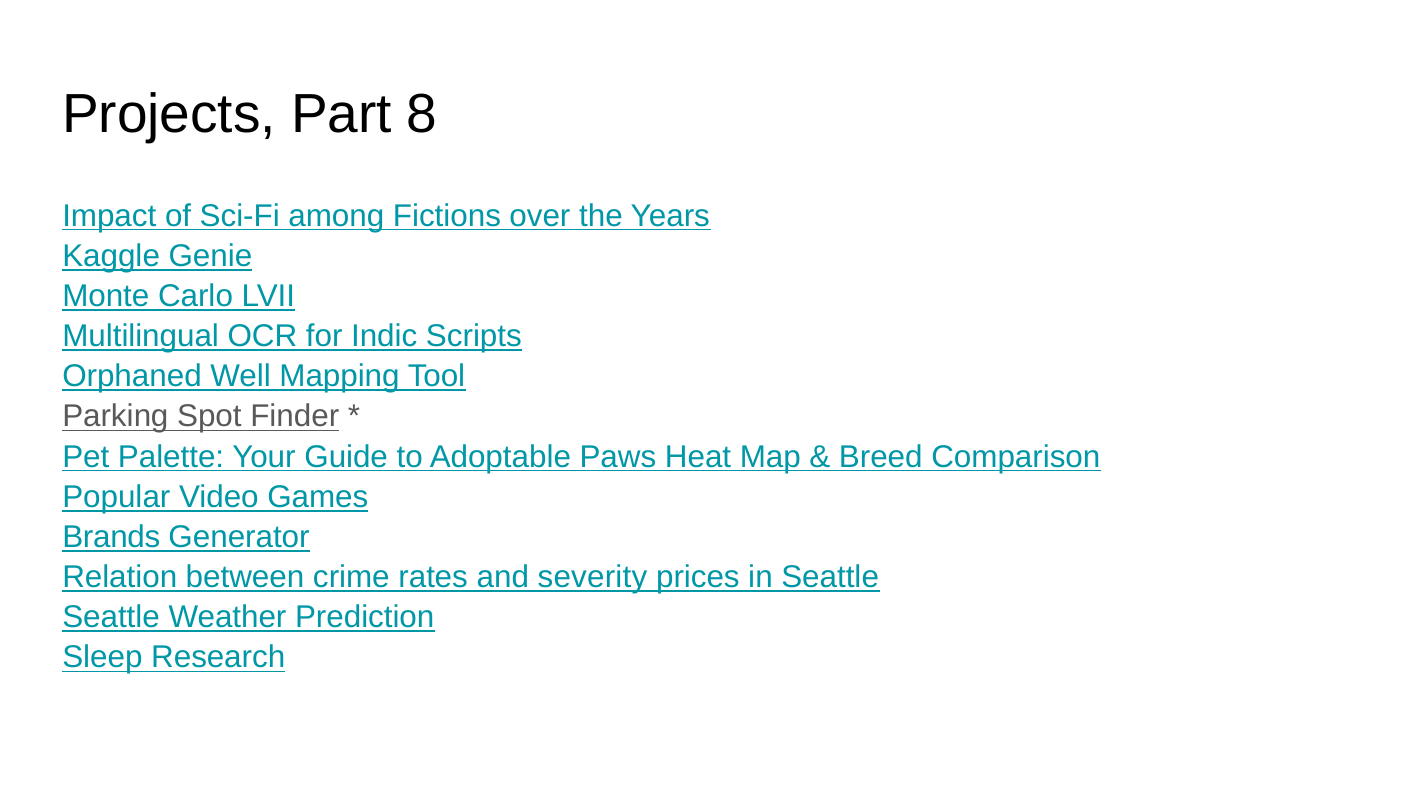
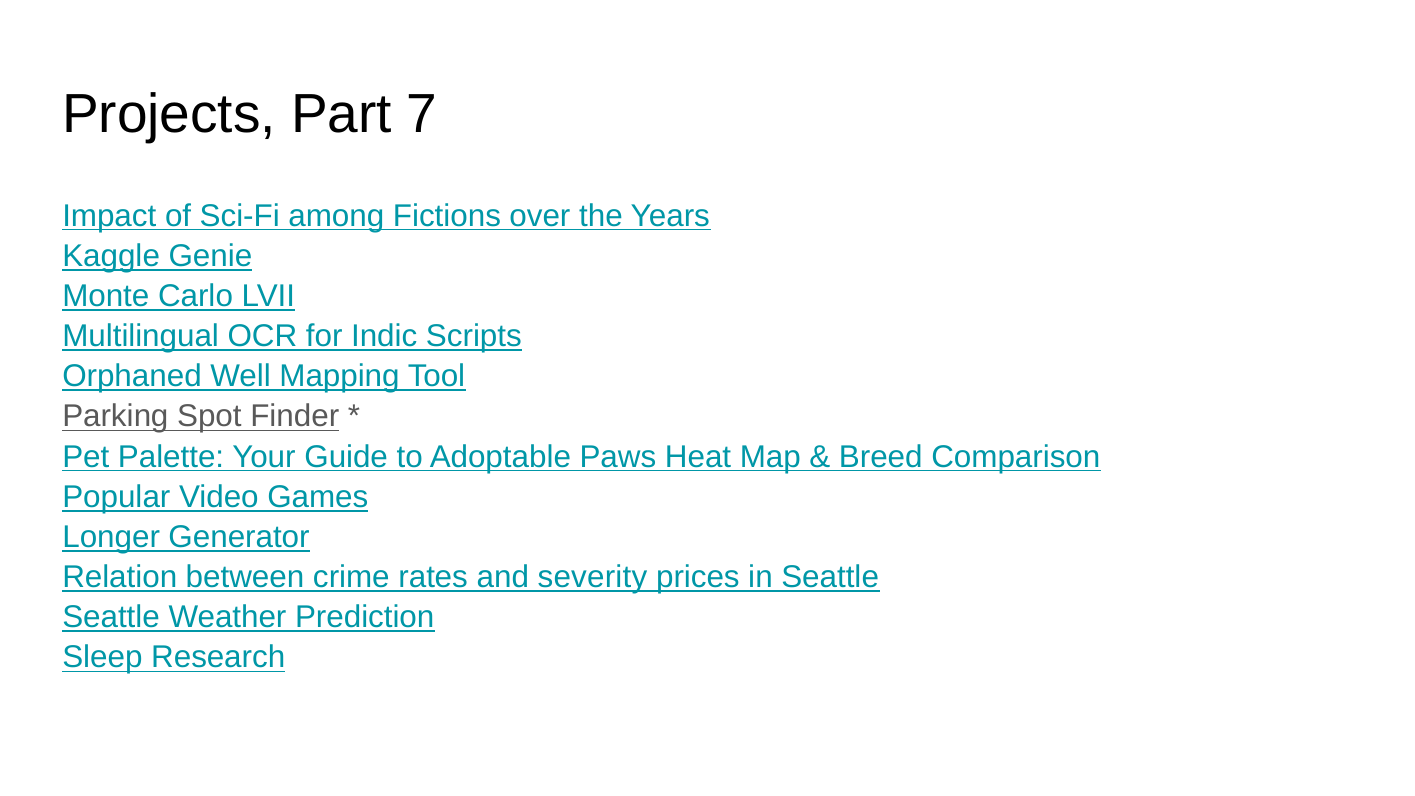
8: 8 -> 7 (422, 115)
Brands: Brands -> Longer (111, 537)
